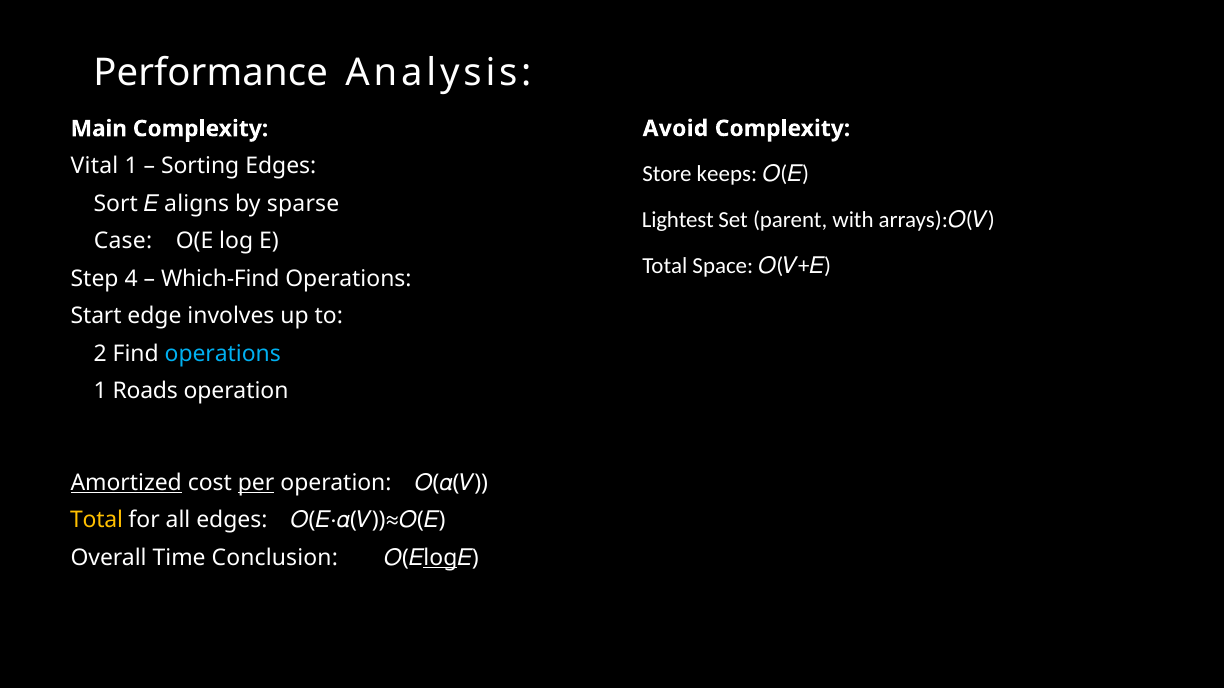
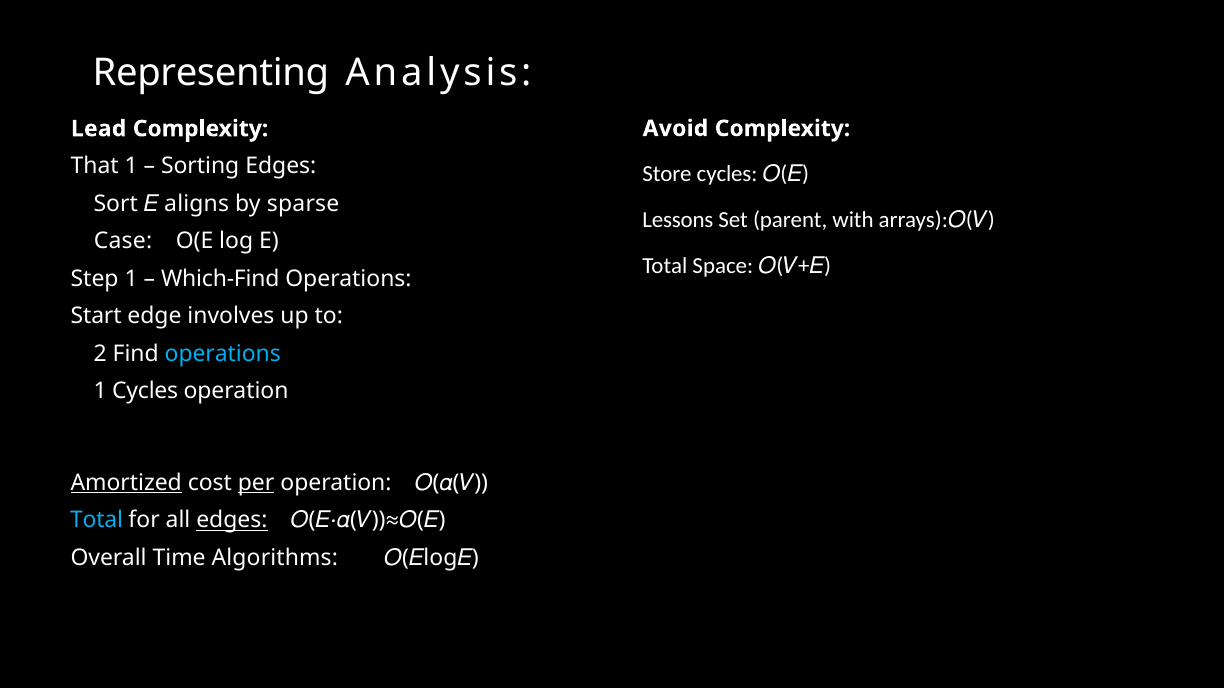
Performance: Performance -> Representing (211, 73)
Main: Main -> Lead (99, 129)
Vital: Vital -> That (95, 166)
Store keeps: keeps -> cycles (727, 174)
Lightest: Lightest -> Lessons (678, 220)
Step 4: 4 -> 1 (131, 279)
1 Roads: Roads -> Cycles (145, 392)
Total colour: yellow -> light blue (97, 521)
edges underline: none -> present (232, 521)
Conclusion: Conclusion -> Algorithms (275, 558)
log underline: present -> none (440, 558)
